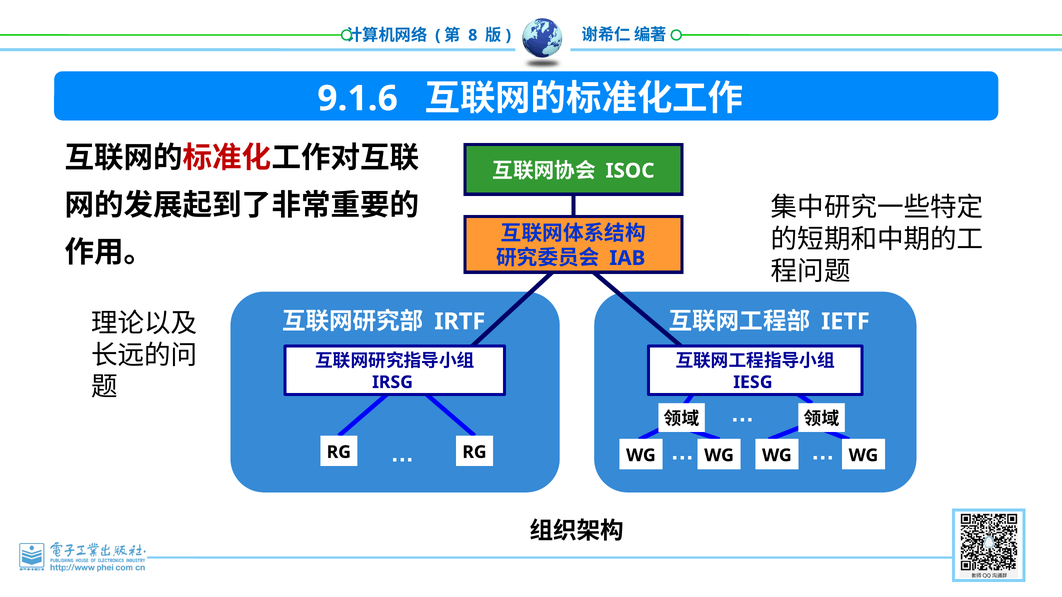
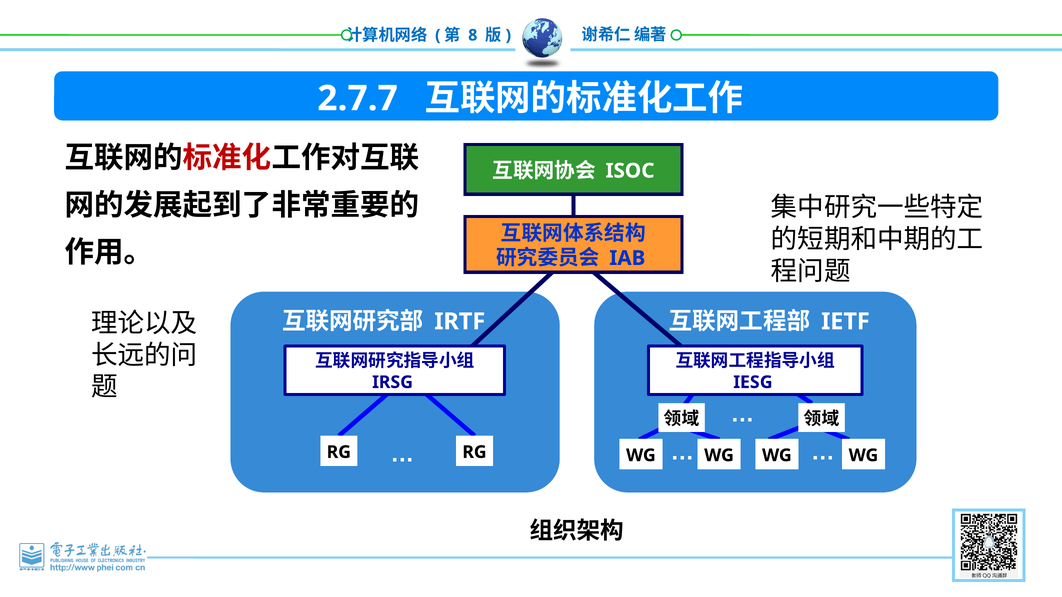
9.1.6: 9.1.6 -> 2.7.7 (358, 99)
